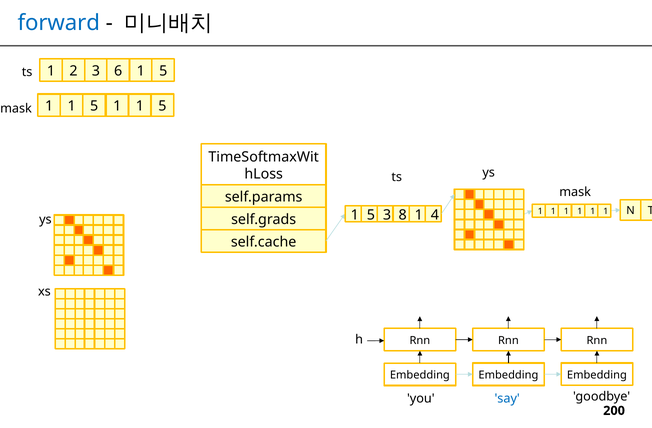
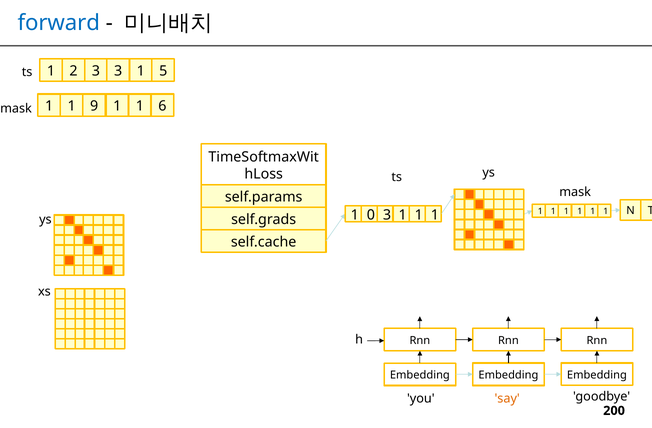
3 6: 6 -> 3 (118, 71)
5: 5 -> 9 (94, 106)
5: 5 -> 6 (162, 106)
ys 1 5: 5 -> 0 (371, 215)
8: 8 -> 1 (403, 215)
4: 4 -> 1 (435, 215)
say colour: blue -> orange (507, 399)
